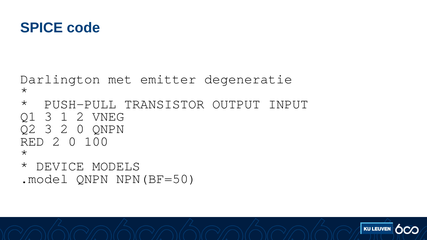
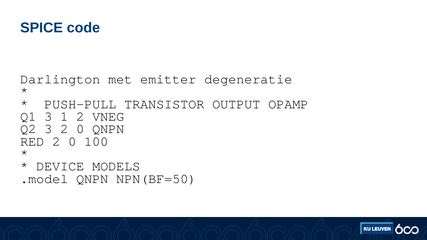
INPUT: INPUT -> OPAMP (288, 104)
